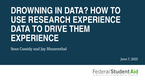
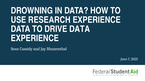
DRIVE THEM: THEM -> DATA (80, 29)
